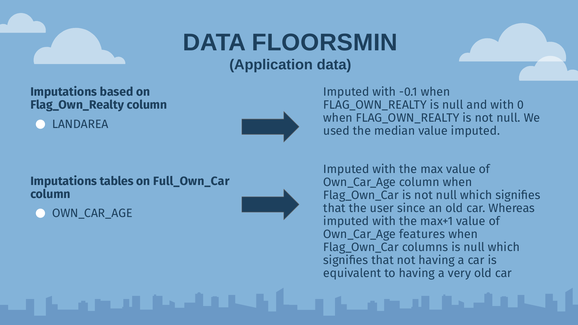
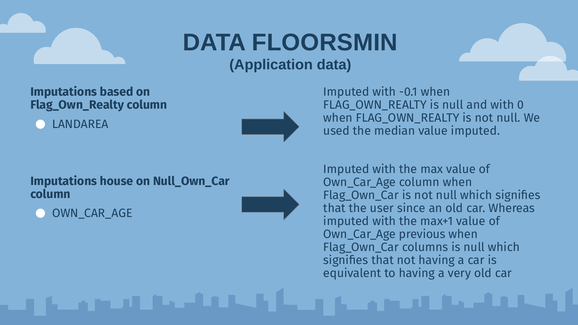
tables: tables -> house (117, 181)
Full_Own_Car: Full_Own_Car -> Null_Own_Car (191, 181)
features: features -> previous (422, 234)
